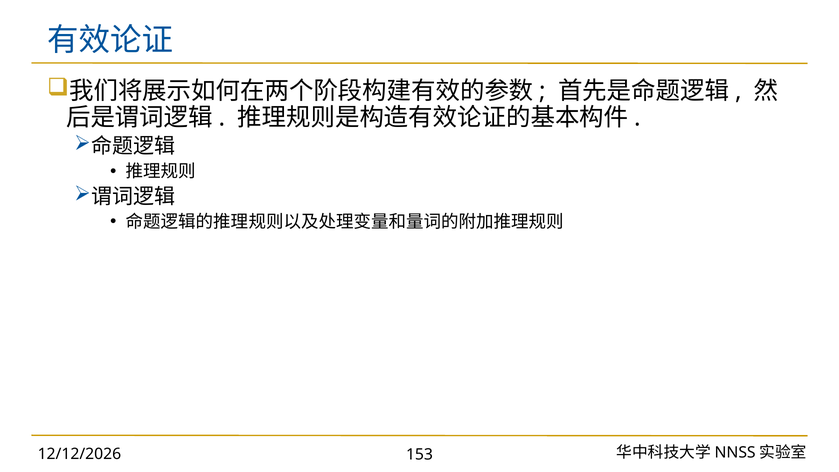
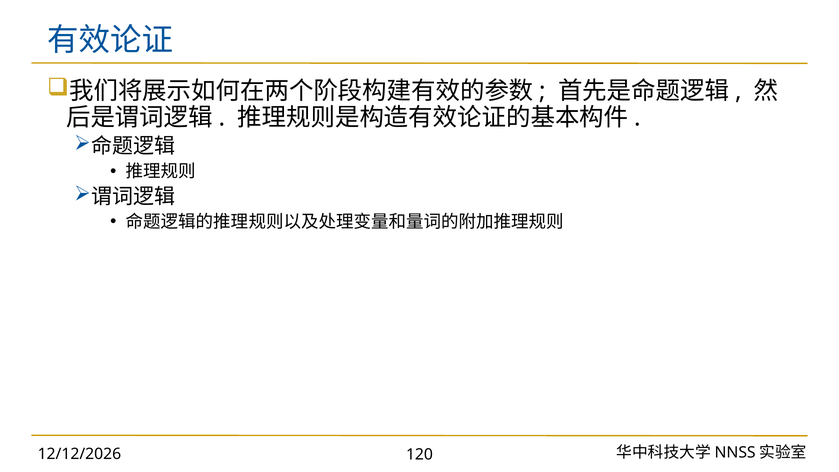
153: 153 -> 120 (419, 455)
